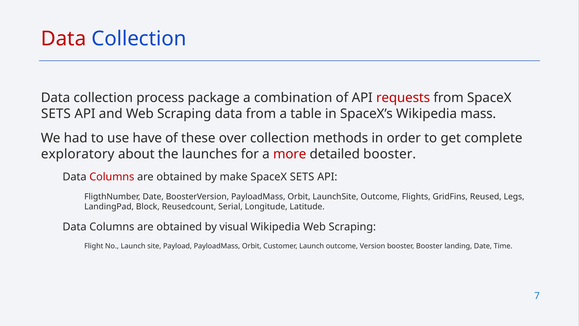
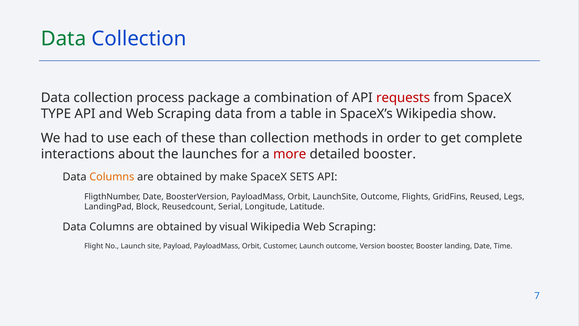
Data colour: red -> green (64, 39)
SETS: SETS -> TYPE (56, 114)
mass: mass -> show (478, 114)
have: have -> each (147, 138)
over: over -> than (233, 138)
exploratory: exploratory -> interactions (78, 154)
Columns colour: red -> orange (112, 177)
